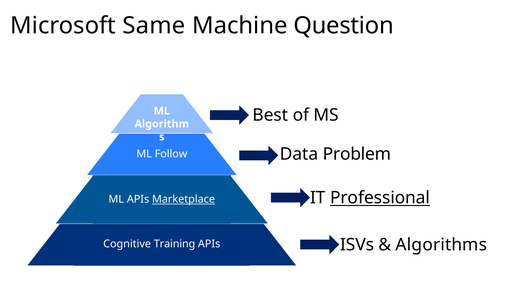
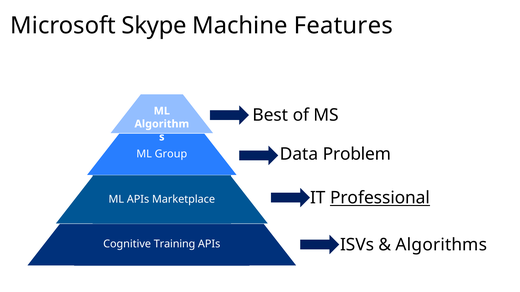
Same: Same -> Skype (154, 26)
Question: Question -> Features (343, 26)
Follow: Follow -> Group (171, 154)
Marketplace underline: present -> none (184, 200)
